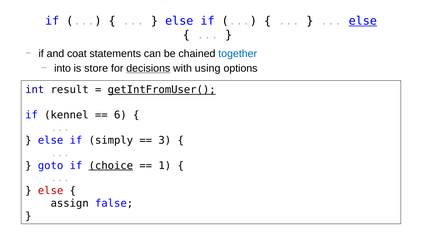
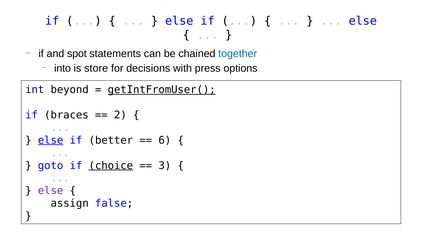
else underline: present -> none (363, 21)
coat: coat -> spot (77, 54)
decisions underline: present -> none (148, 68)
using: using -> press (208, 68)
result: result -> beyond (70, 90)
kennel: kennel -> braces (66, 115)
6: 6 -> 2 (120, 115)
else underline: none -> present (51, 140)
simply: simply -> better (111, 140)
3: 3 -> 6 (165, 140)
1: 1 -> 3 (165, 166)
else colour: red -> purple (51, 191)
